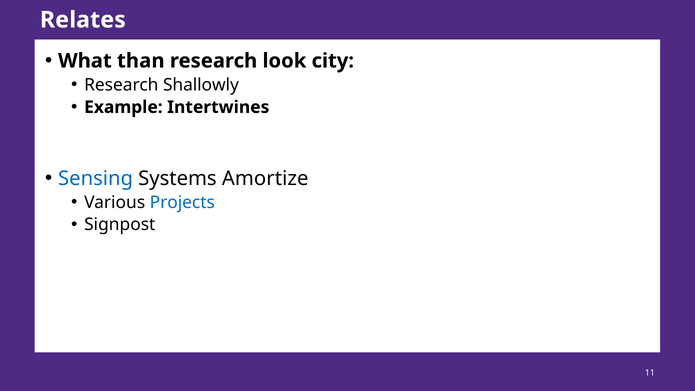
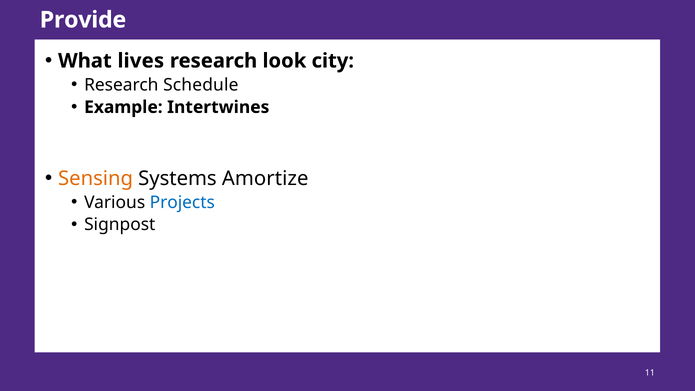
Relates: Relates -> Provide (83, 20)
than: than -> lives (141, 61)
Shallowly: Shallowly -> Schedule (201, 85)
Sensing colour: blue -> orange (96, 178)
